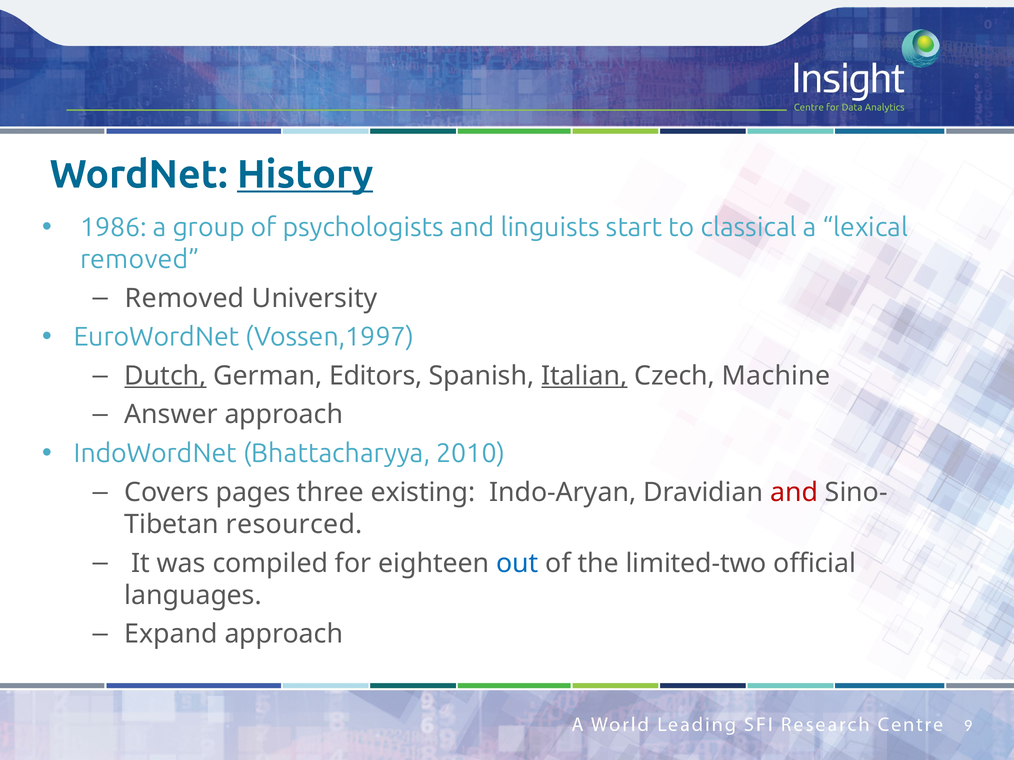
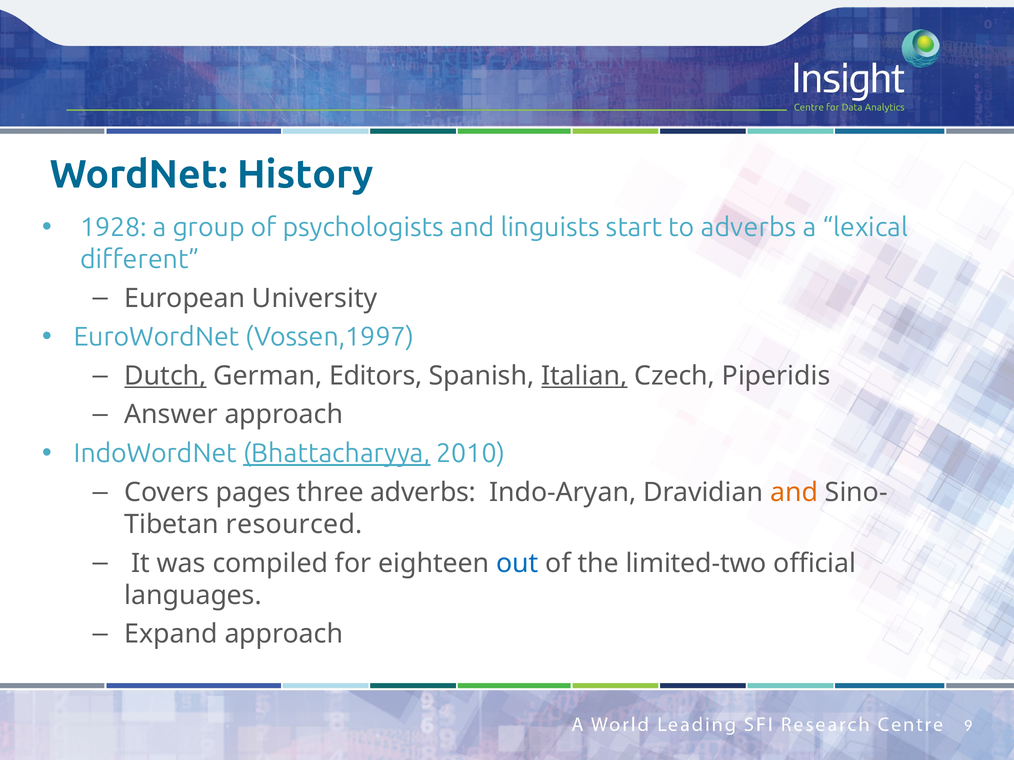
History underline: present -> none (305, 175)
1986: 1986 -> 1928 (113, 227)
to classical: classical -> adverbs (749, 227)
removed: removed -> different (140, 260)
Removed: Removed -> European (185, 298)
Machine: Machine -> Piperidis (776, 376)
Bhattacharyya underline: none -> present (337, 454)
three existing: existing -> adverbs (423, 493)
and colour: red -> orange (794, 493)
